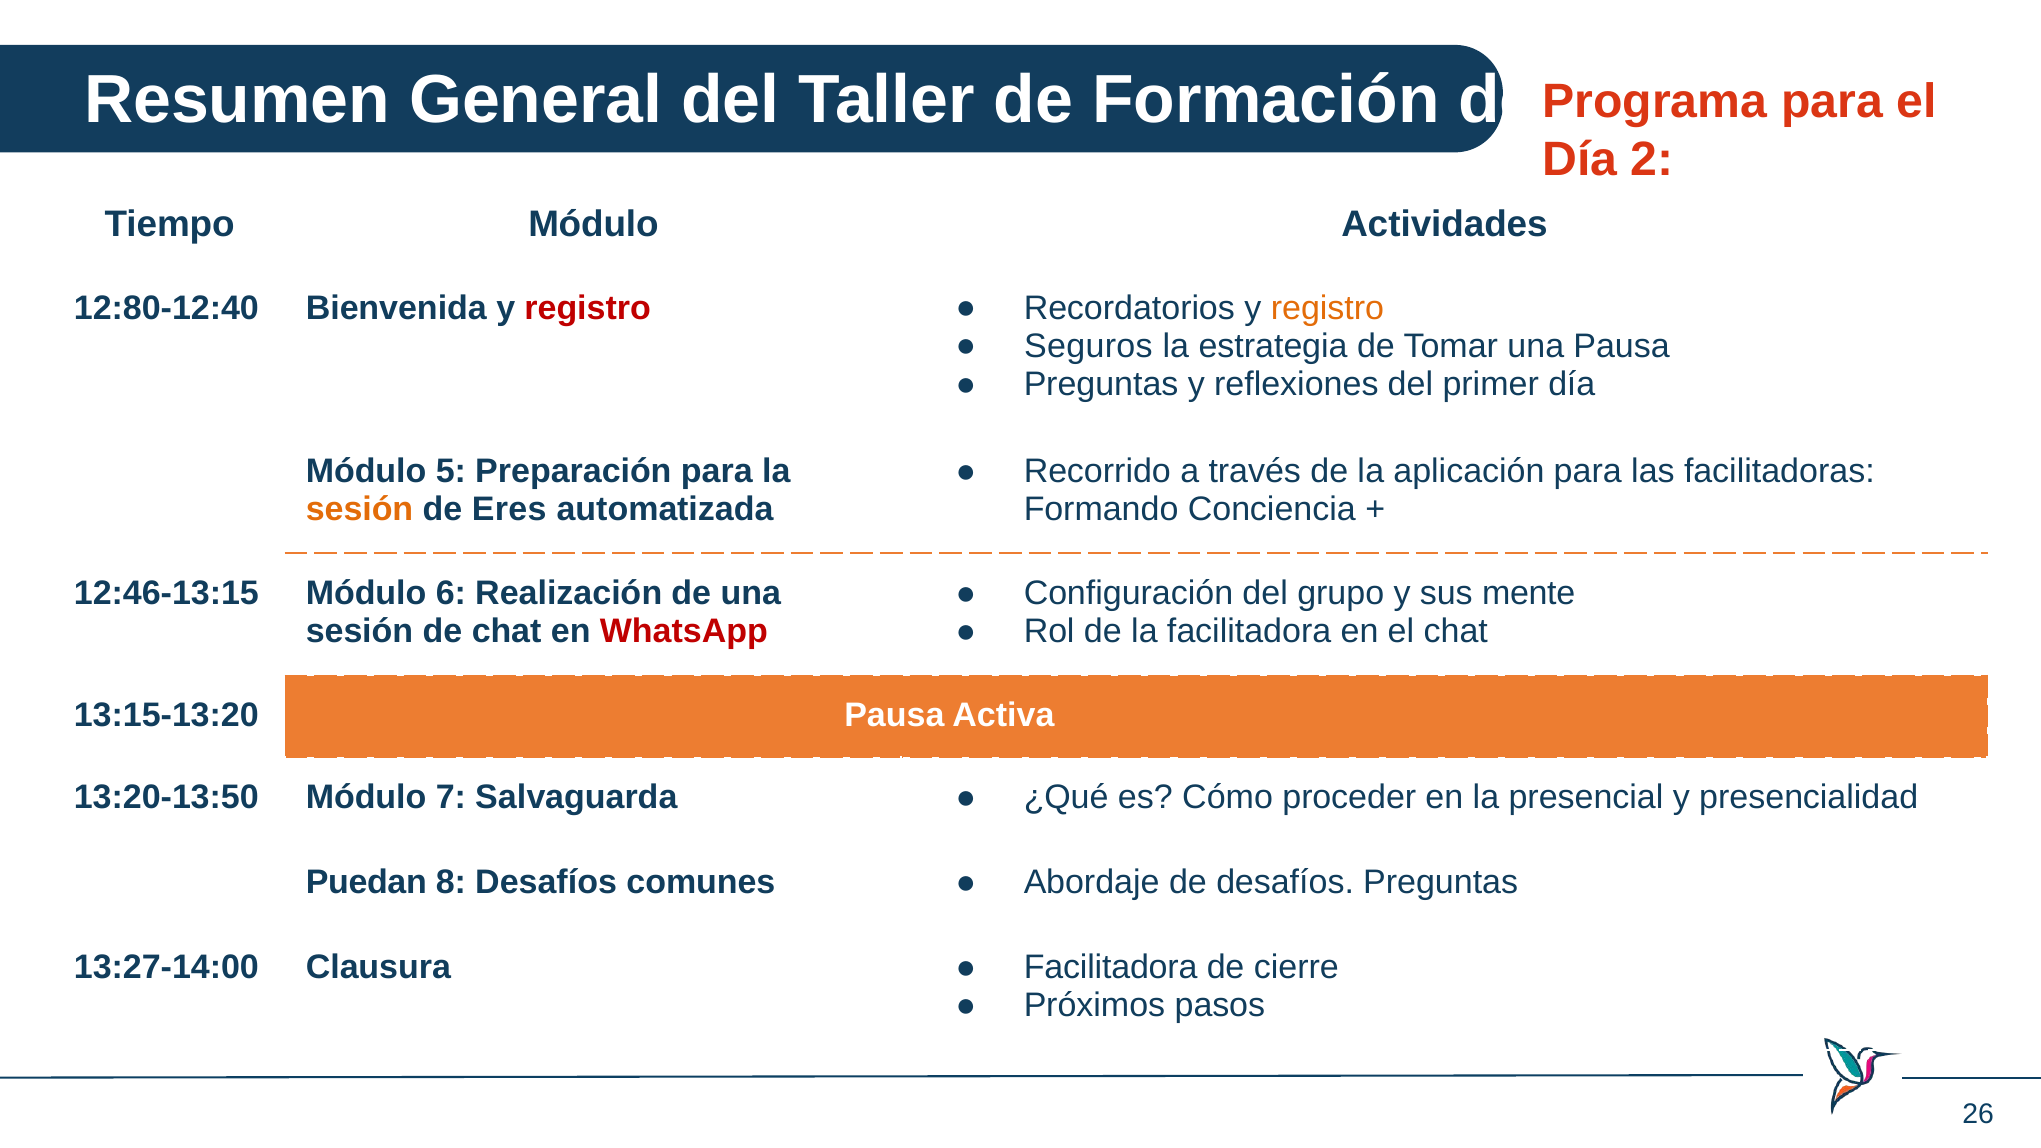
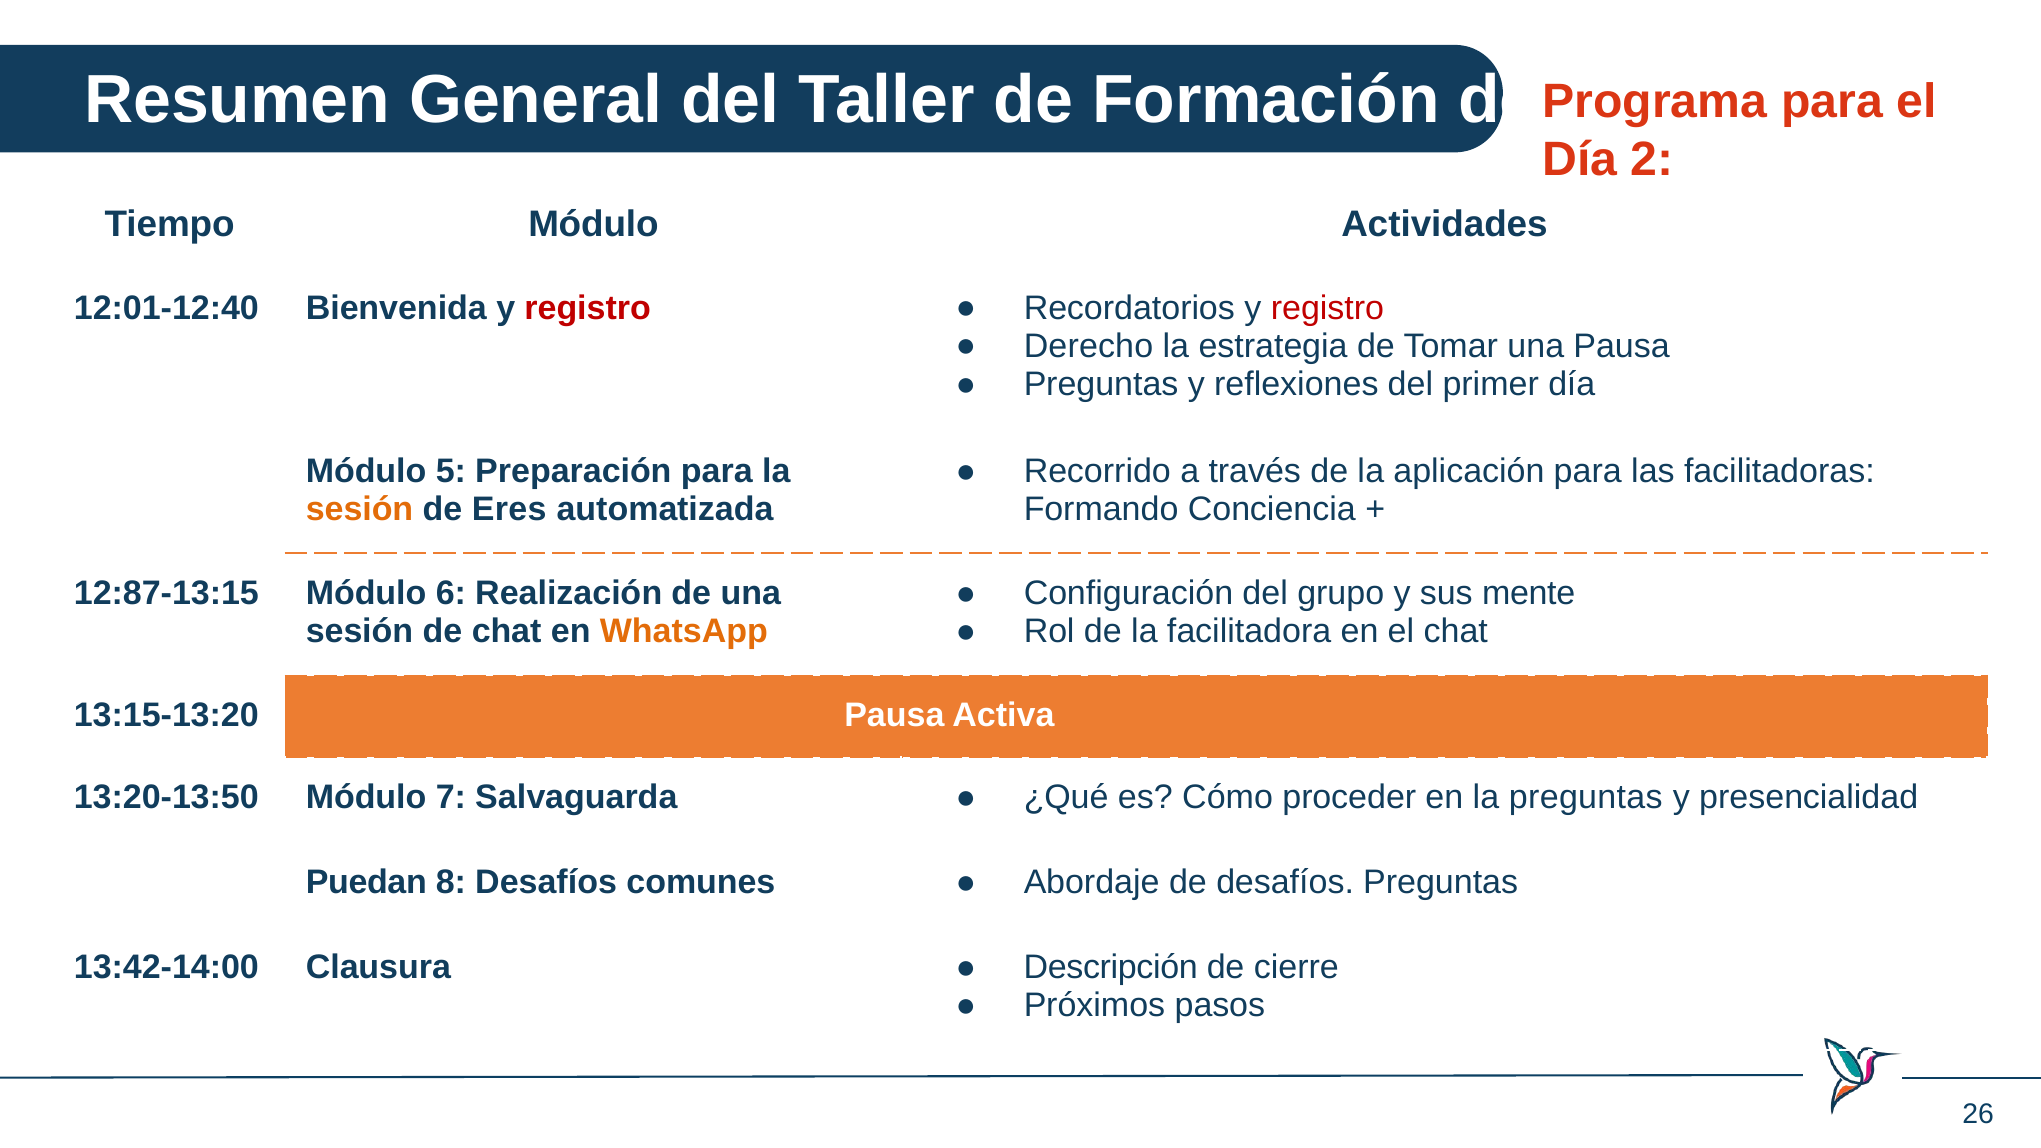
12:80-12:40: 12:80-12:40 -> 12:01-12:40 (166, 308)
registro colour: orange -> red (1327, 308)
Seguros: Seguros -> Derecho (1089, 346)
12:46-13:15: 12:46-13:15 -> 12:87-13:15 (166, 593)
WhatsApp colour: red -> orange (684, 632)
la presencial: presencial -> preguntas (1586, 797)
13:27-14:00: 13:27-14:00 -> 13:42-14:00 (166, 967)
Facilitadora: Facilitadora -> Descripción (1111, 967)
